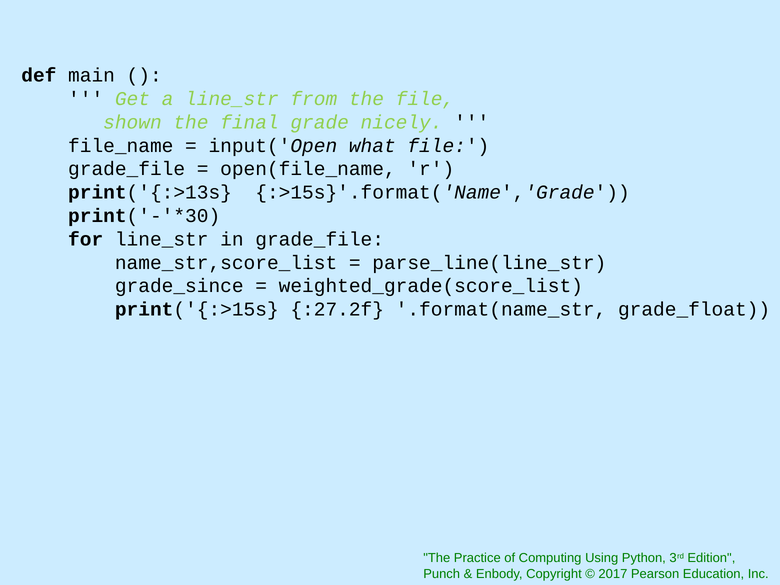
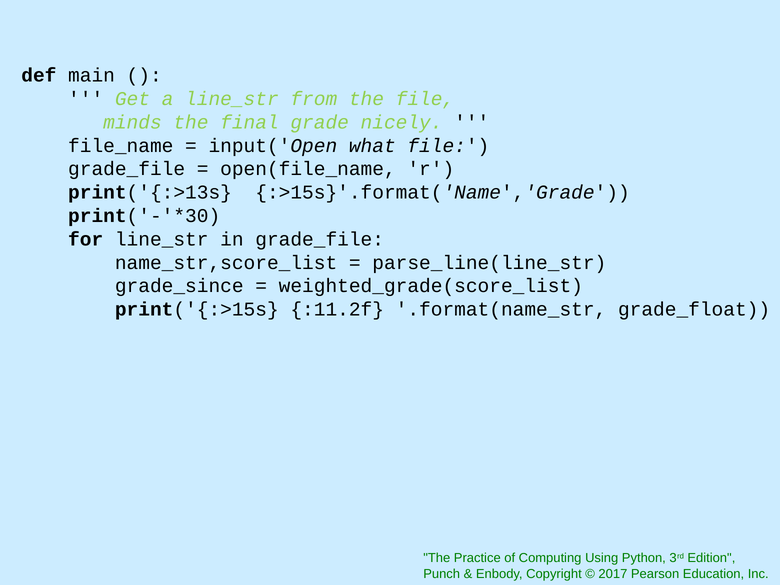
shown: shown -> minds (132, 122)
:27.2f: :27.2f -> :11.2f (337, 309)
